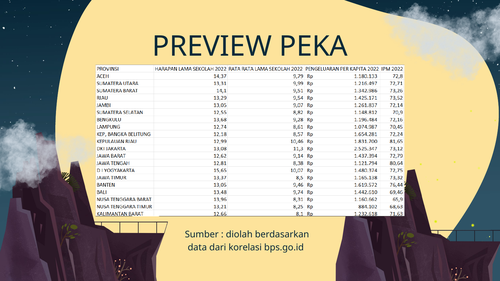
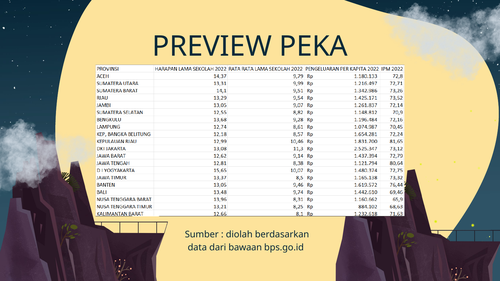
korelasi: korelasi -> bawaan (245, 248)
